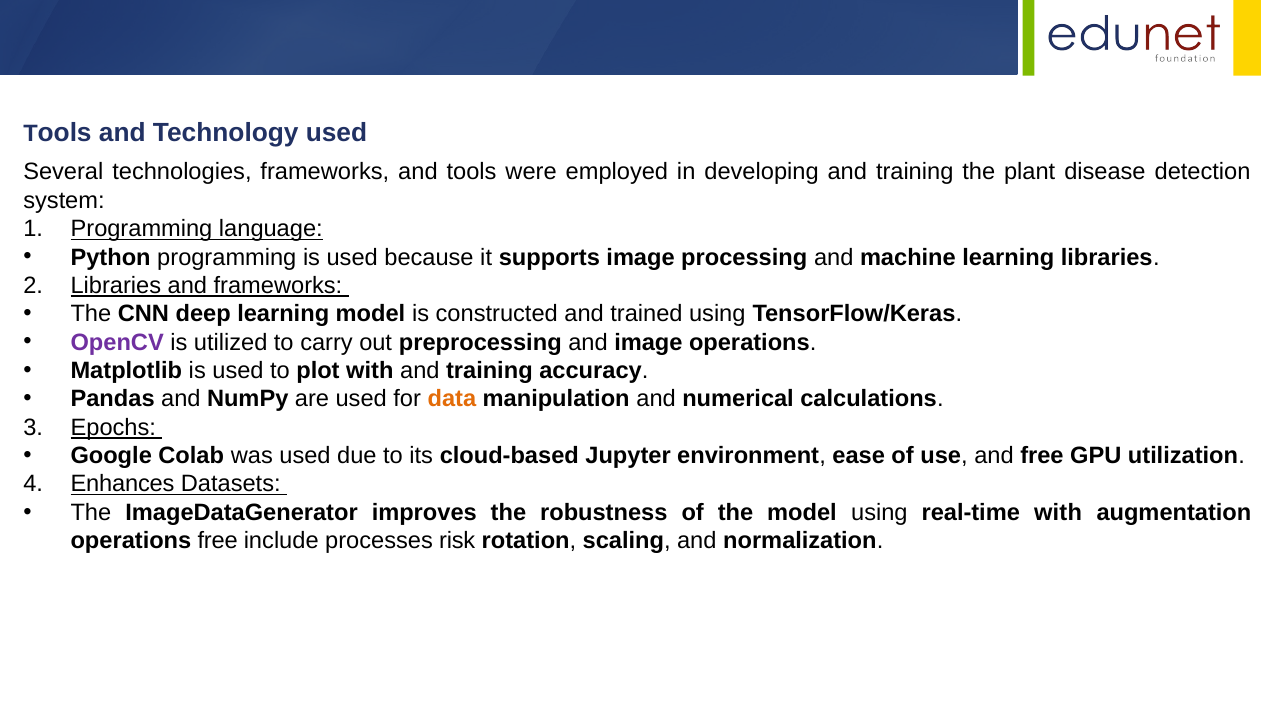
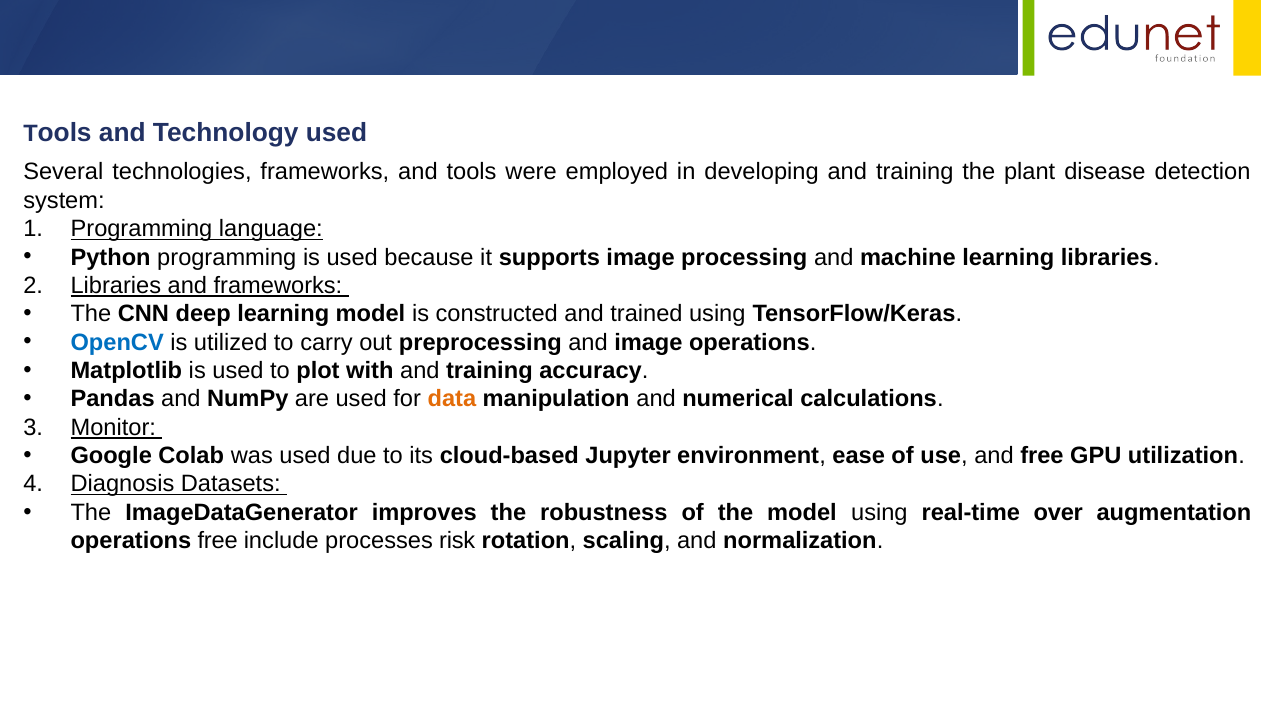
OpenCV colour: purple -> blue (117, 342)
Epochs: Epochs -> Monitor (113, 428)
Enhances: Enhances -> Diagnosis (122, 484)
real-time with: with -> over (1058, 513)
